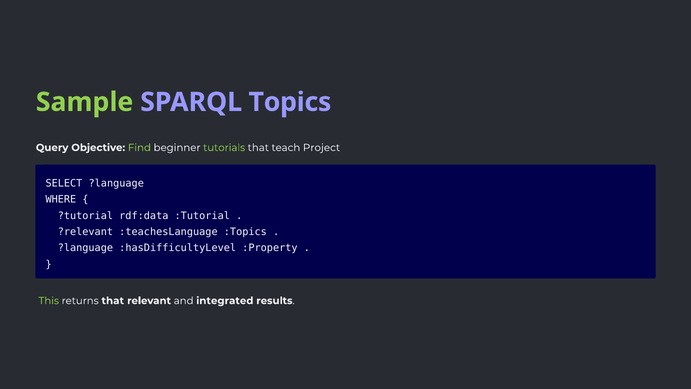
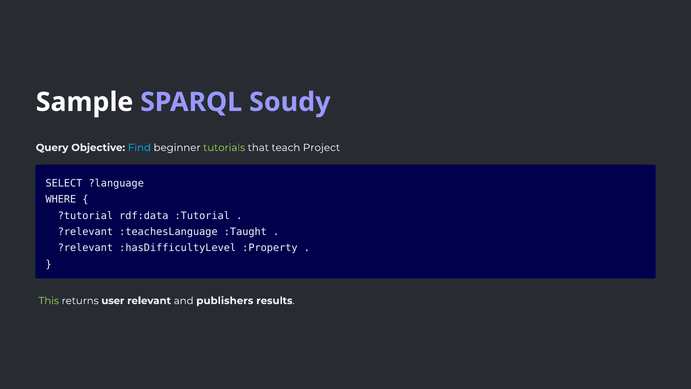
Sample colour: light green -> white (85, 102)
Topics: Topics -> Soudy (290, 102)
Find colour: light green -> light blue (139, 148)
:Topics: :Topics -> :Taught (245, 232)
?language: ?language -> ?relevant (85, 248)
returns that: that -> user (113, 301)
integrated: integrated -> publishers (225, 301)
